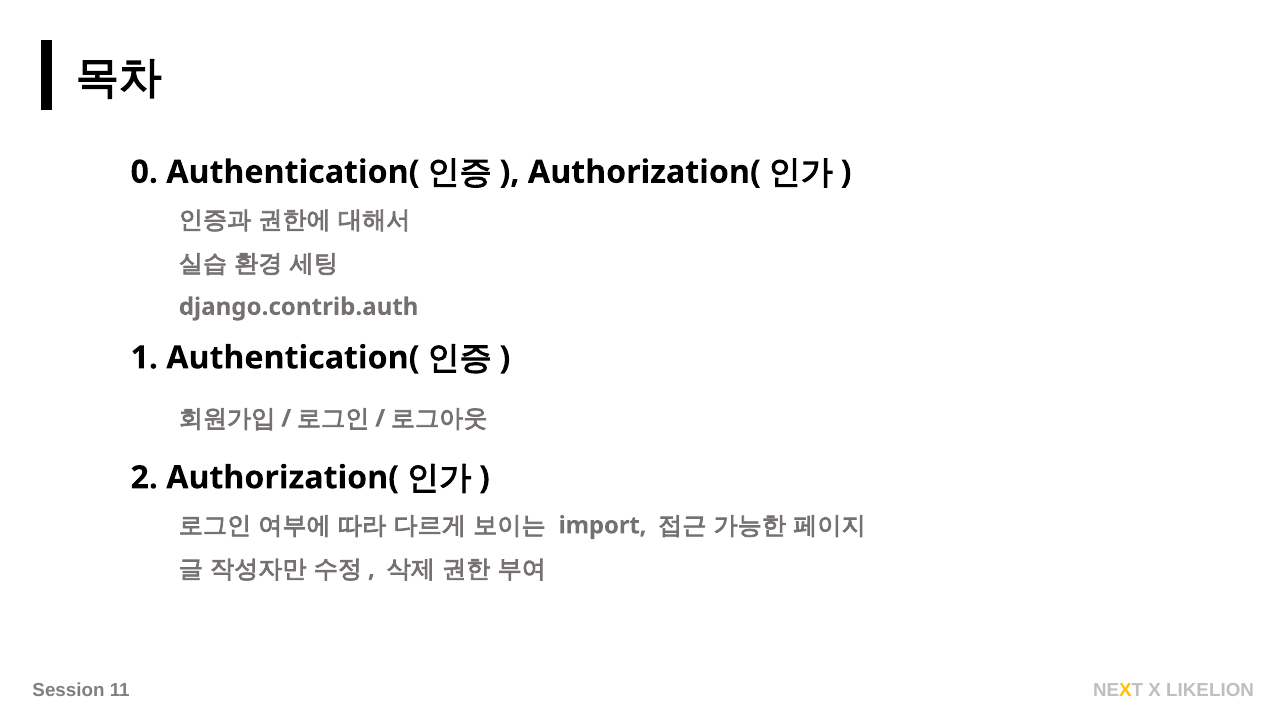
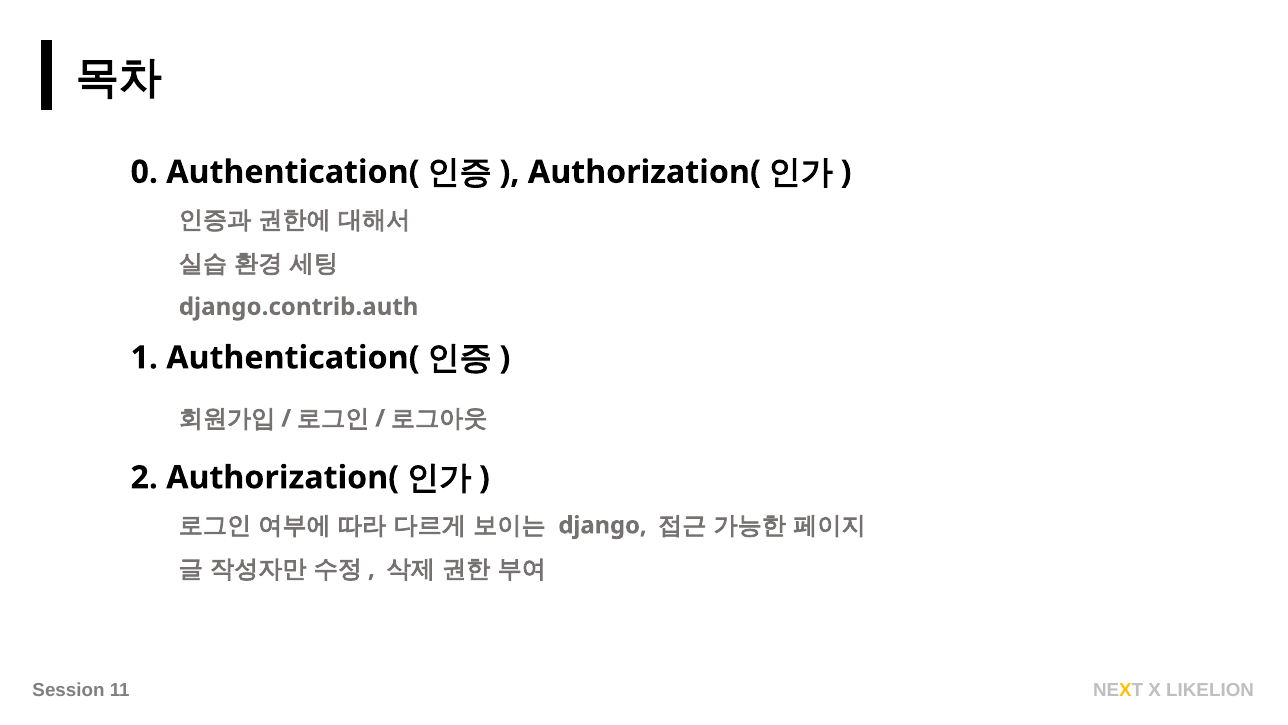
import: import -> django (602, 525)
